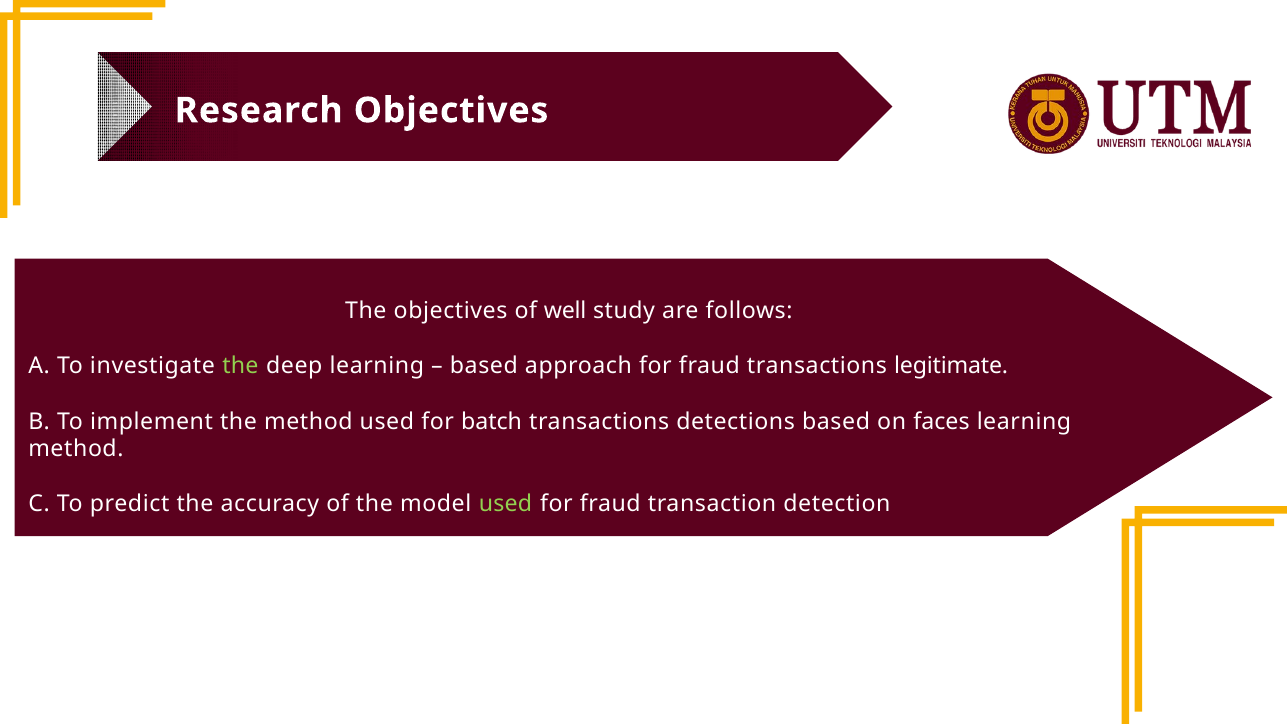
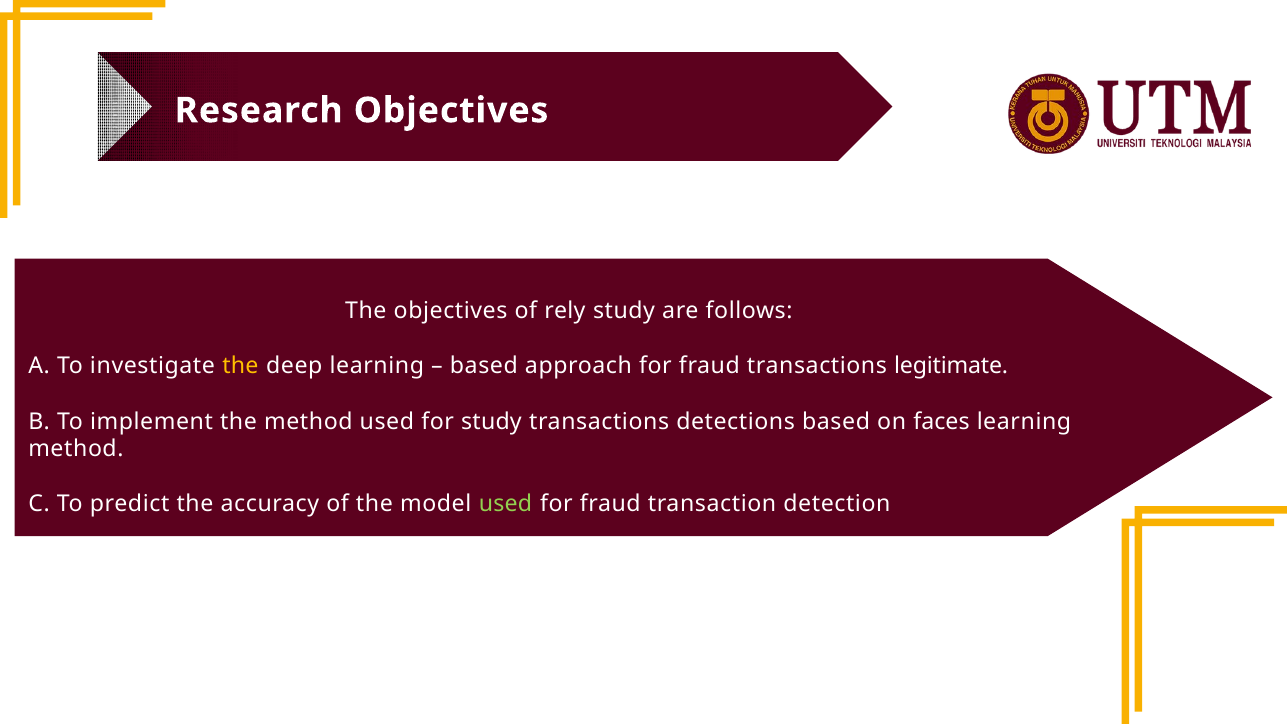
well: well -> rely (565, 311)
the colour: light green -> yellow (240, 366)
for batch: batch -> study (491, 421)
